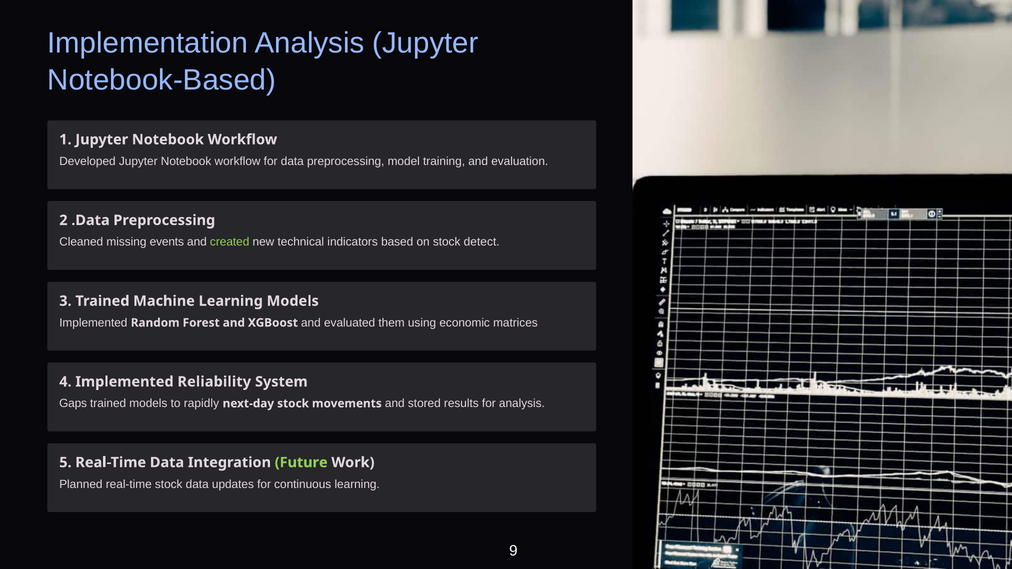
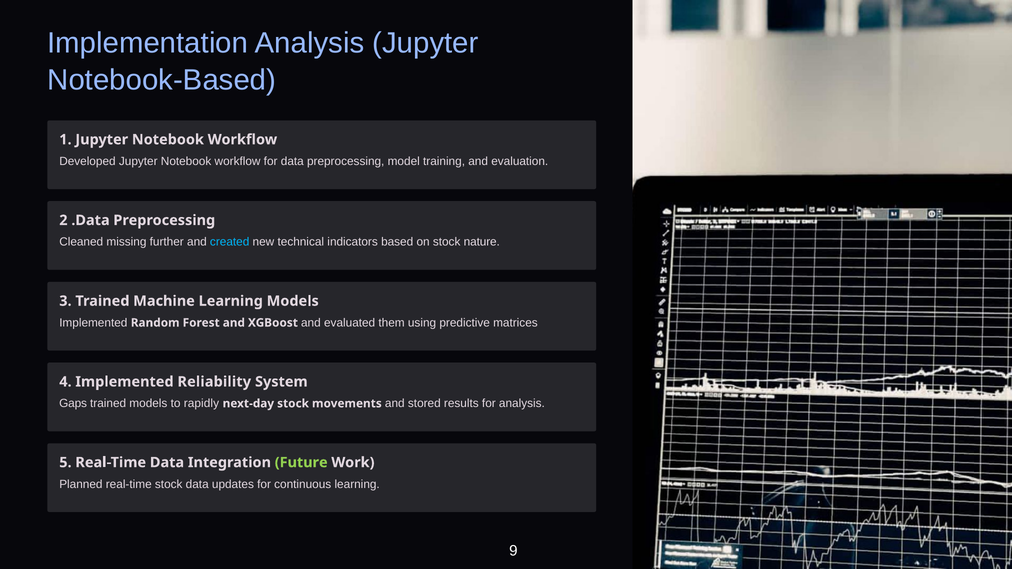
events: events -> further (167, 242)
created colour: light green -> light blue (230, 242)
detect: detect -> nature (482, 242)
economic: economic -> predictive (465, 323)
